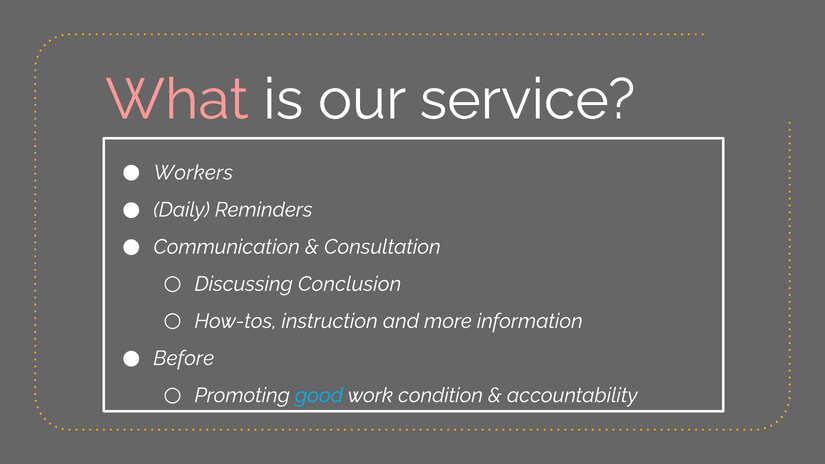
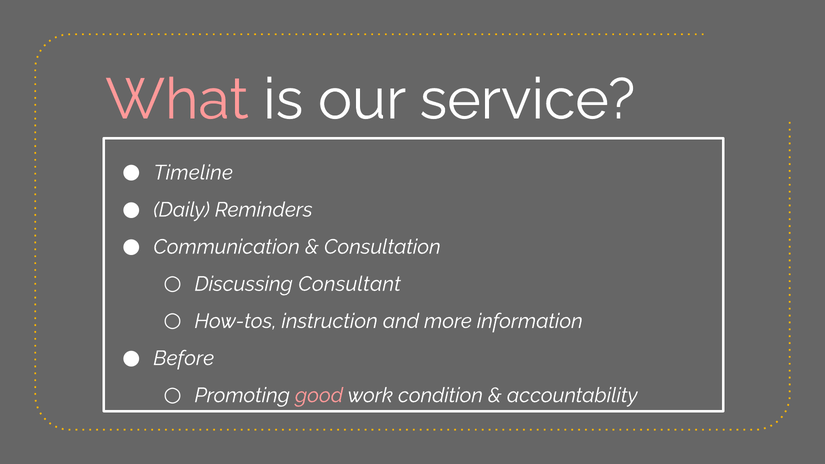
Workers: Workers -> Timeline (193, 173)
Conclusion: Conclusion -> Consultant (350, 284)
good colour: light blue -> pink (319, 395)
